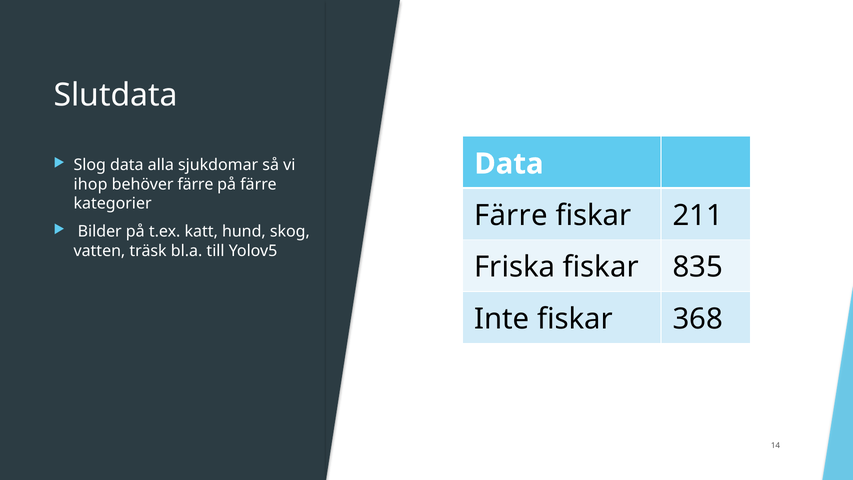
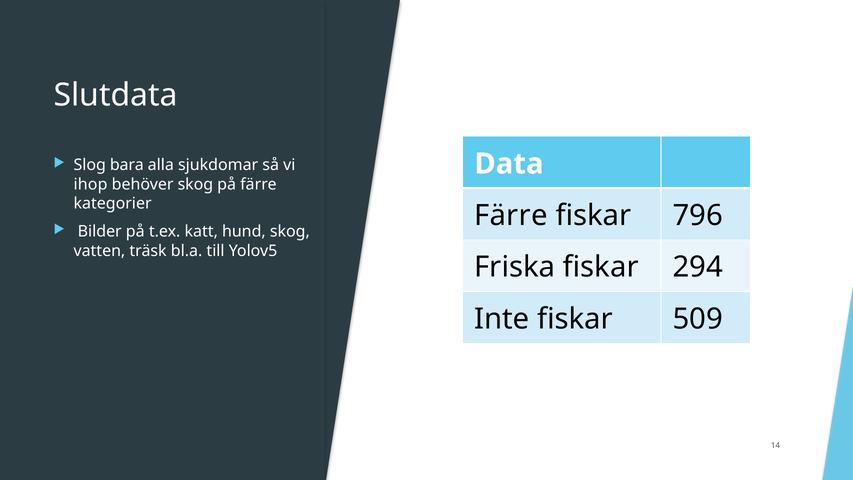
Slog data: data -> bara (127, 165)
behöver färre: färre -> skog (195, 184)
211: 211 -> 796 (698, 215)
835: 835 -> 294 (698, 267)
368: 368 -> 509 (698, 319)
